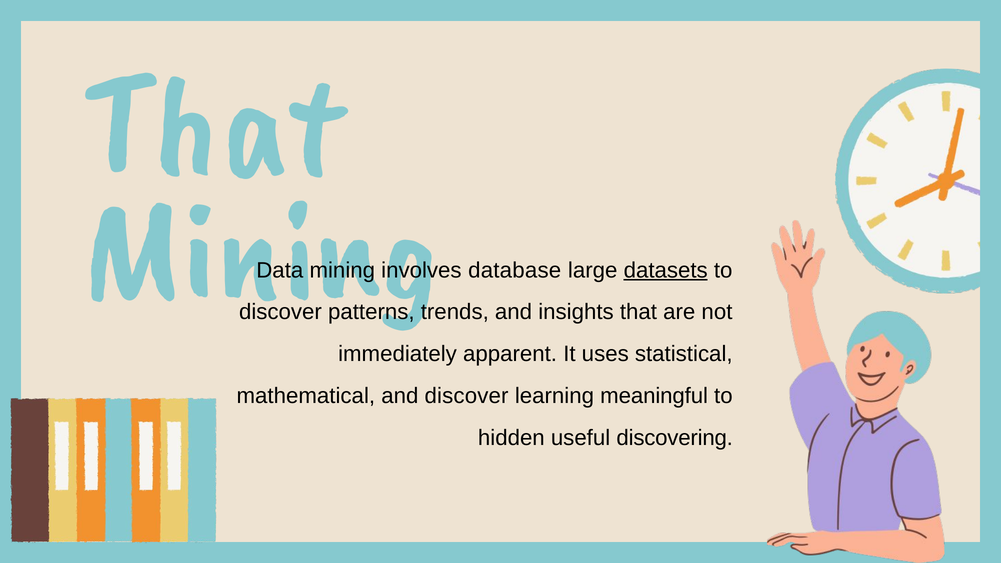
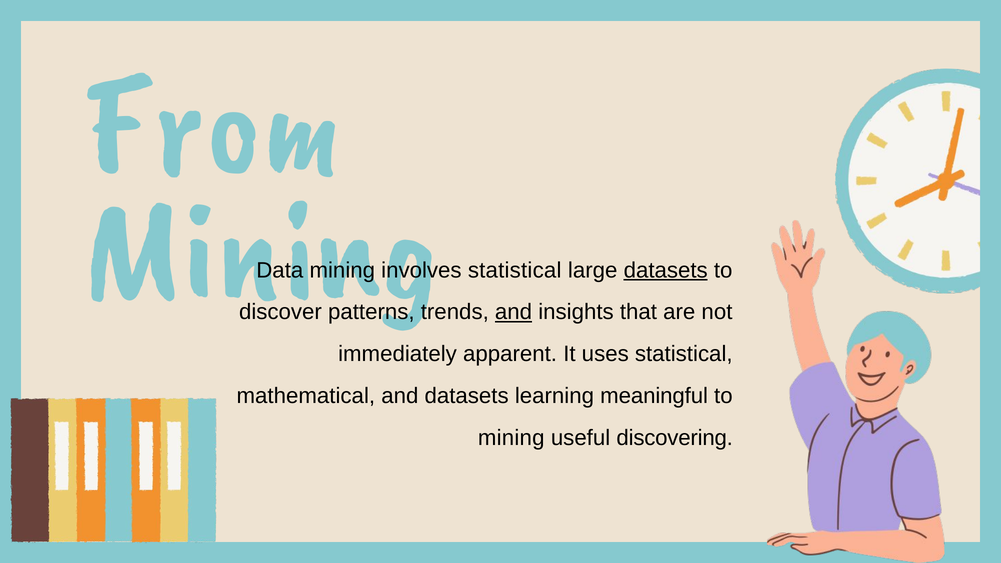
That: That -> From (212, 125)
database: database -> statistical (515, 270)
and underline: none -> present (514, 312)
and discover: discover -> datasets (467, 396)
hidden: hidden -> mining (511, 438)
